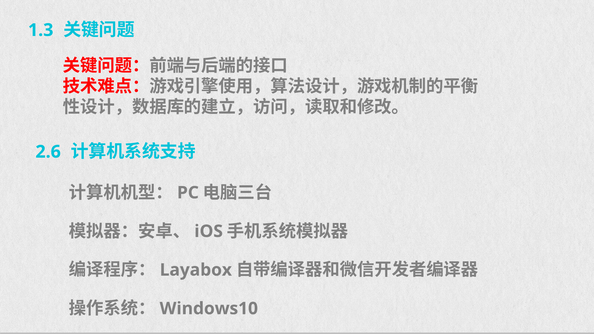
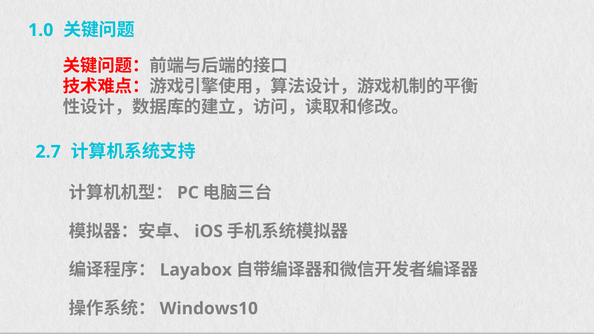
1.3: 1.3 -> 1.0 (41, 30)
2.6: 2.6 -> 2.7 (48, 152)
